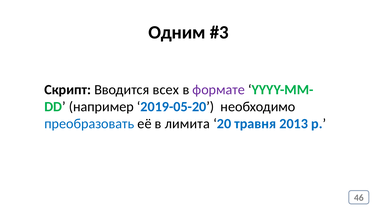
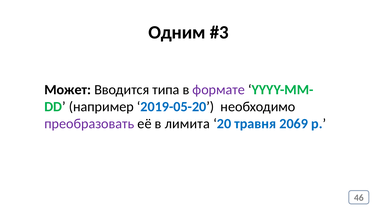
Скрипт: Скрипт -> Может (68, 90)
всех: всех -> типа (166, 90)
преобразовать colour: blue -> purple (89, 124)
2013: 2013 -> 2069 (294, 124)
